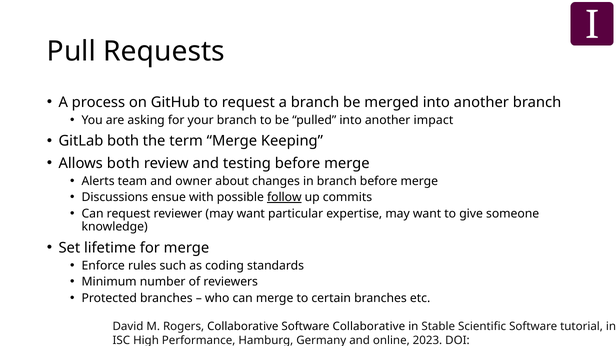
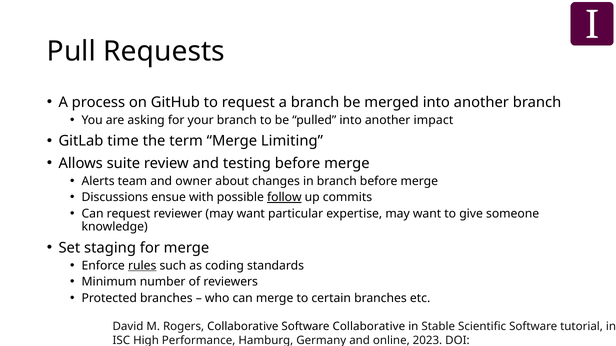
GitLab both: both -> time (123, 141)
Keeping: Keeping -> Limiting (292, 141)
Allows both: both -> suite (123, 164)
lifetime: lifetime -> staging (110, 248)
rules underline: none -> present (142, 266)
